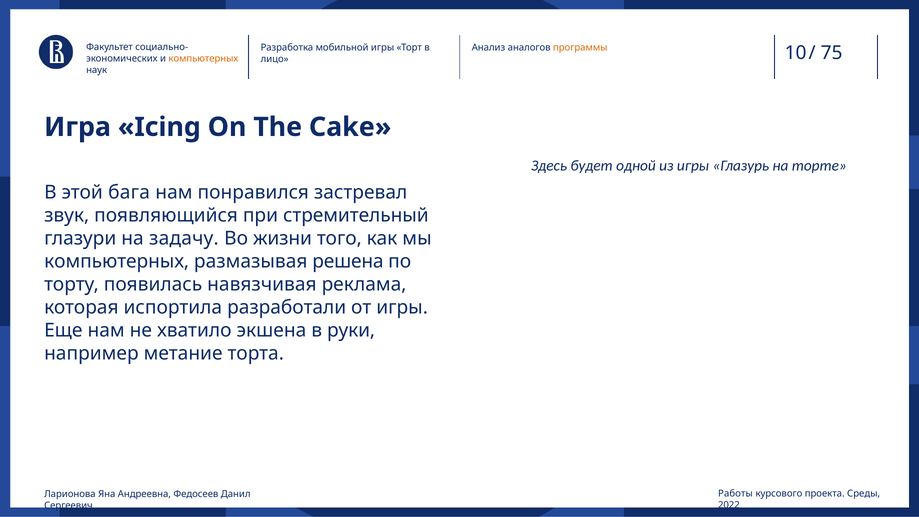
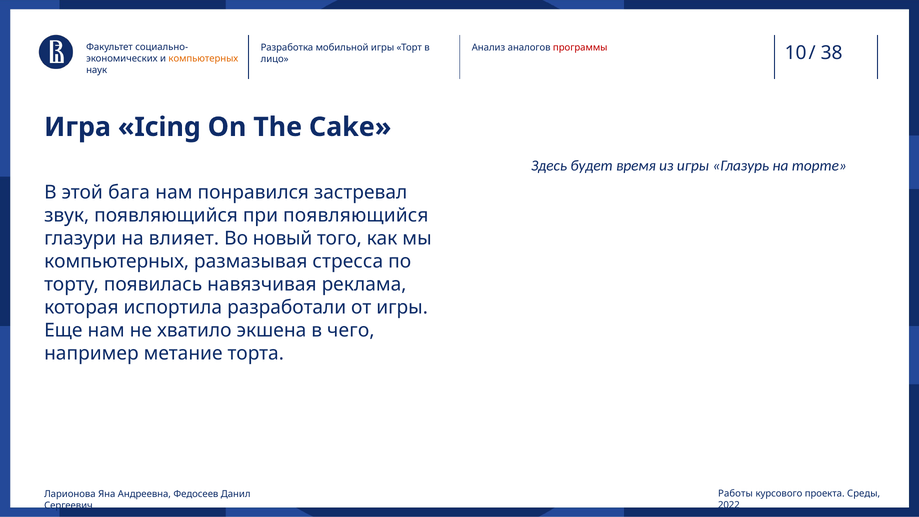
программы colour: orange -> red (580, 48)
75: 75 -> 38 (832, 53)
одной: одной -> время (636, 166)
при стремительный: стремительный -> появляющийся (356, 215)
задачу: задачу -> влияет (184, 238)
жизни: жизни -> новый (283, 238)
решена: решена -> стресса (348, 261)
руки: руки -> чего (351, 330)
